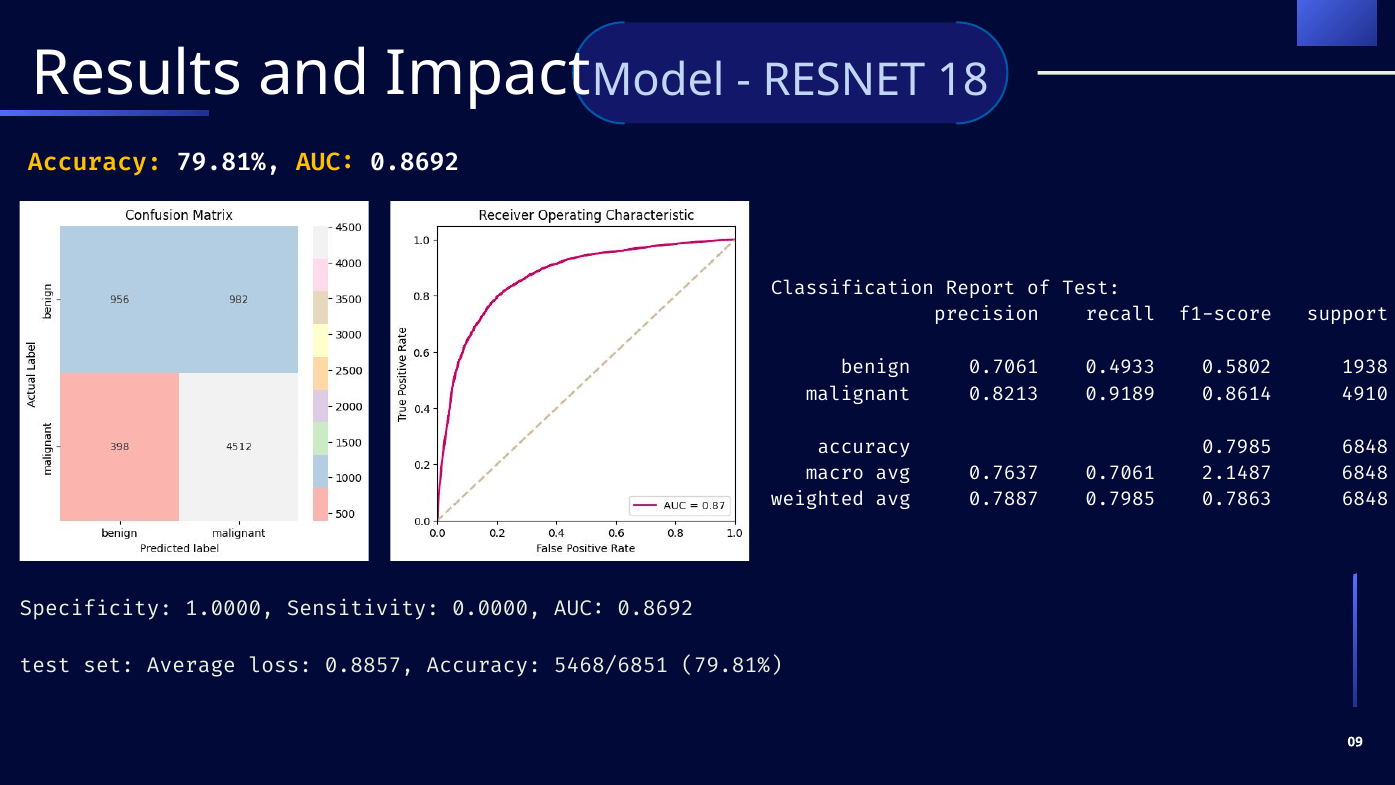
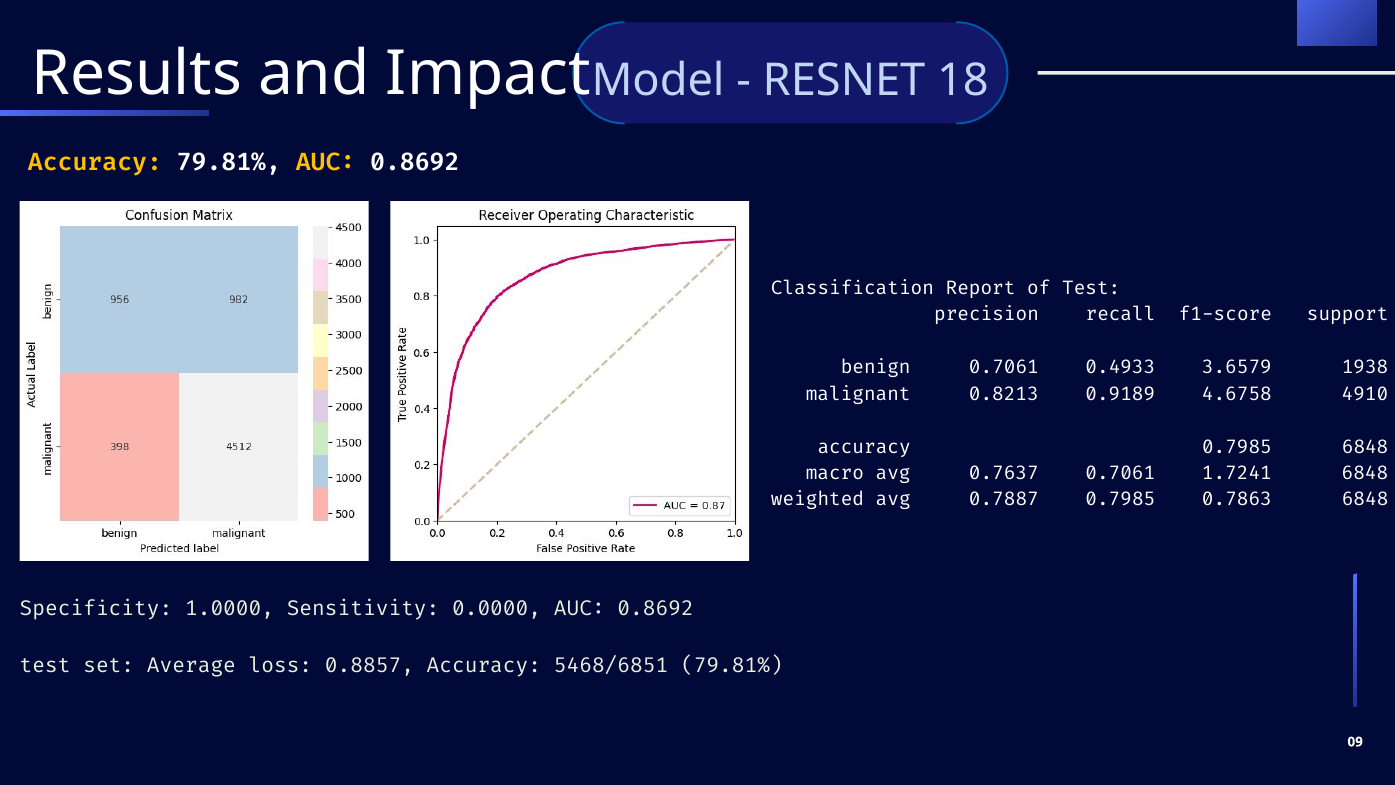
0.5802: 0.5802 -> 3.6579 (1237, 367)
0.8614: 0.8614 -> 4.6758 (1237, 394)
2.1487: 2.1487 -> 1.7241 (1237, 473)
